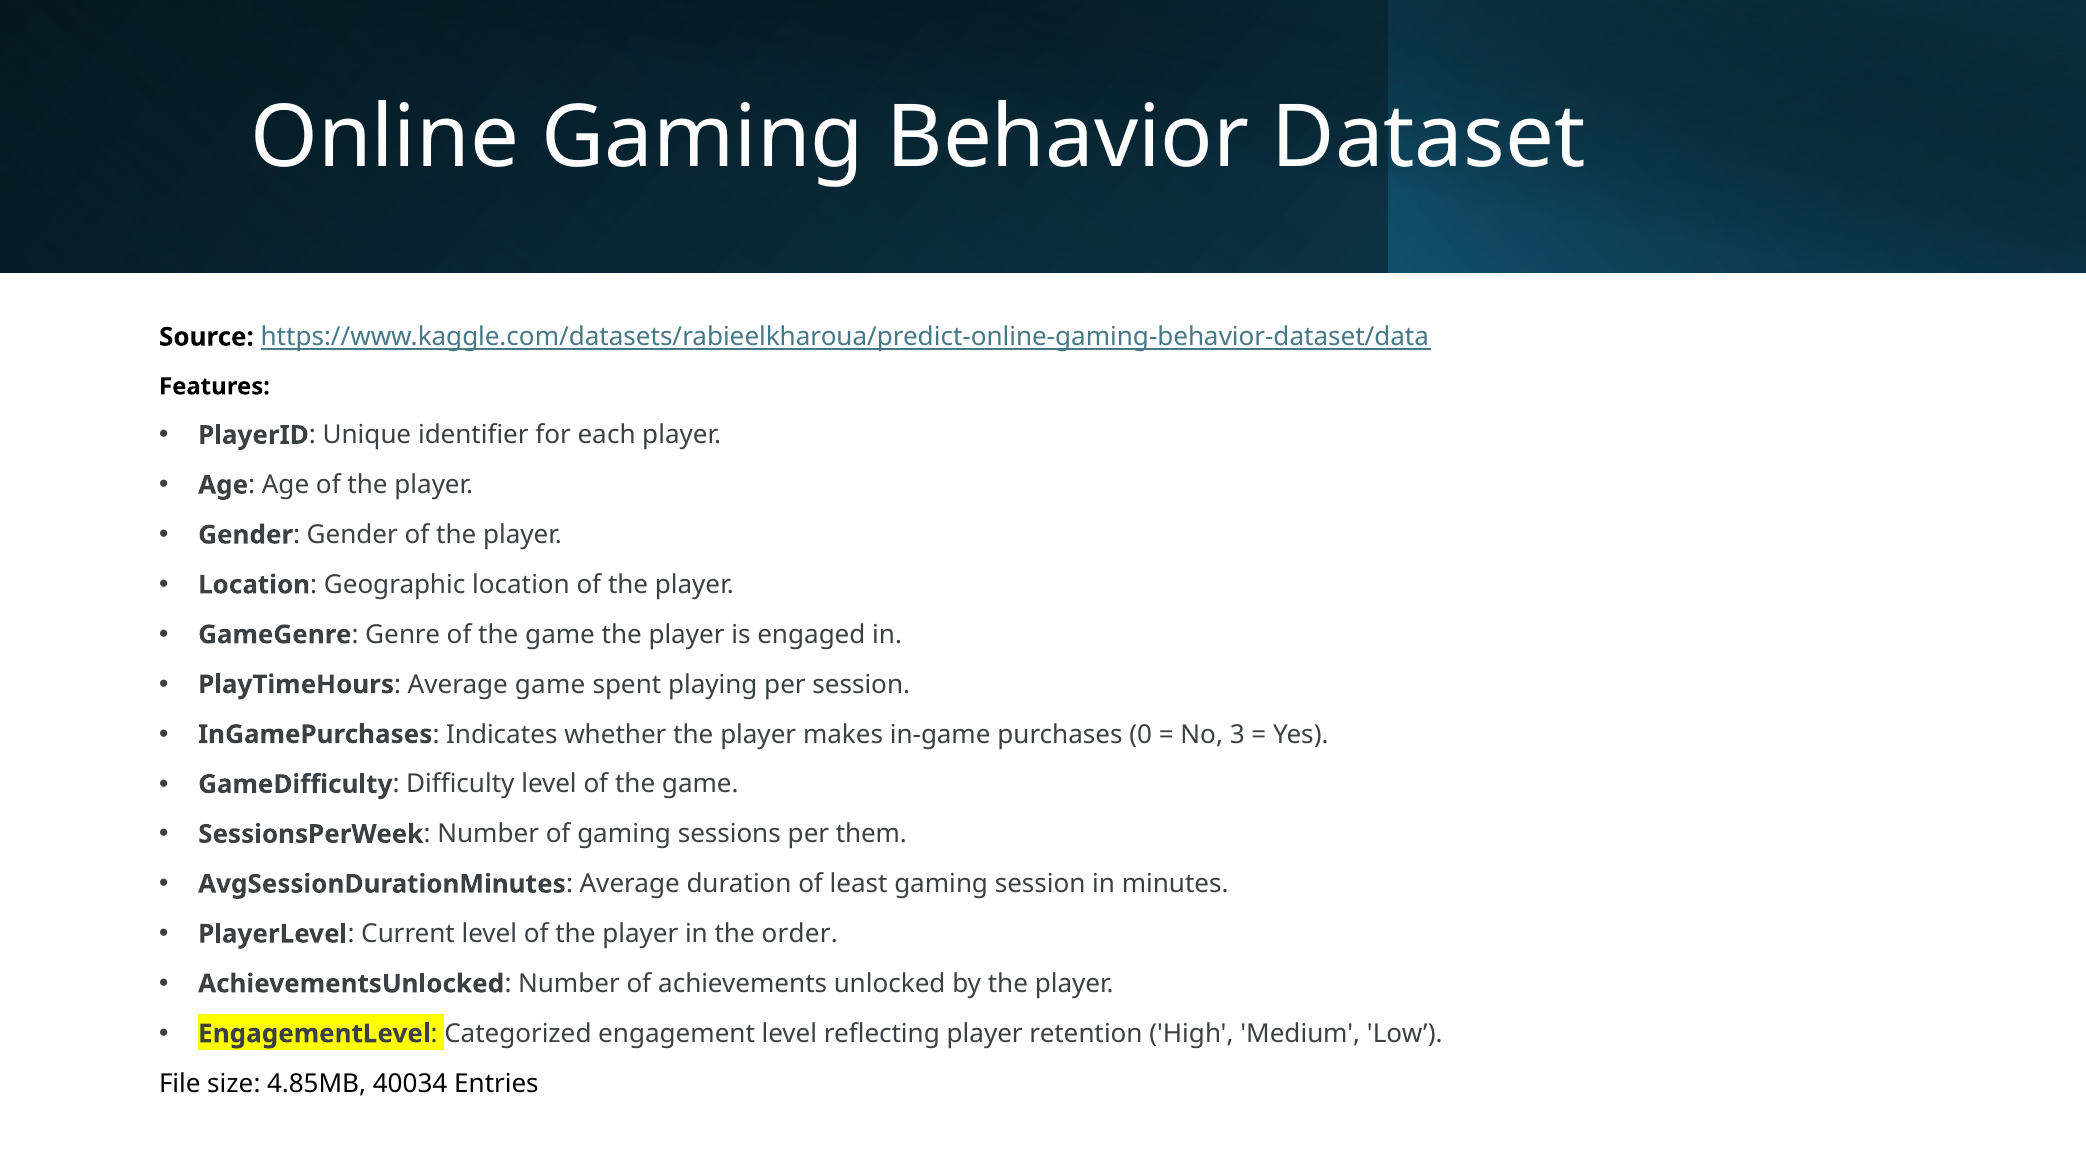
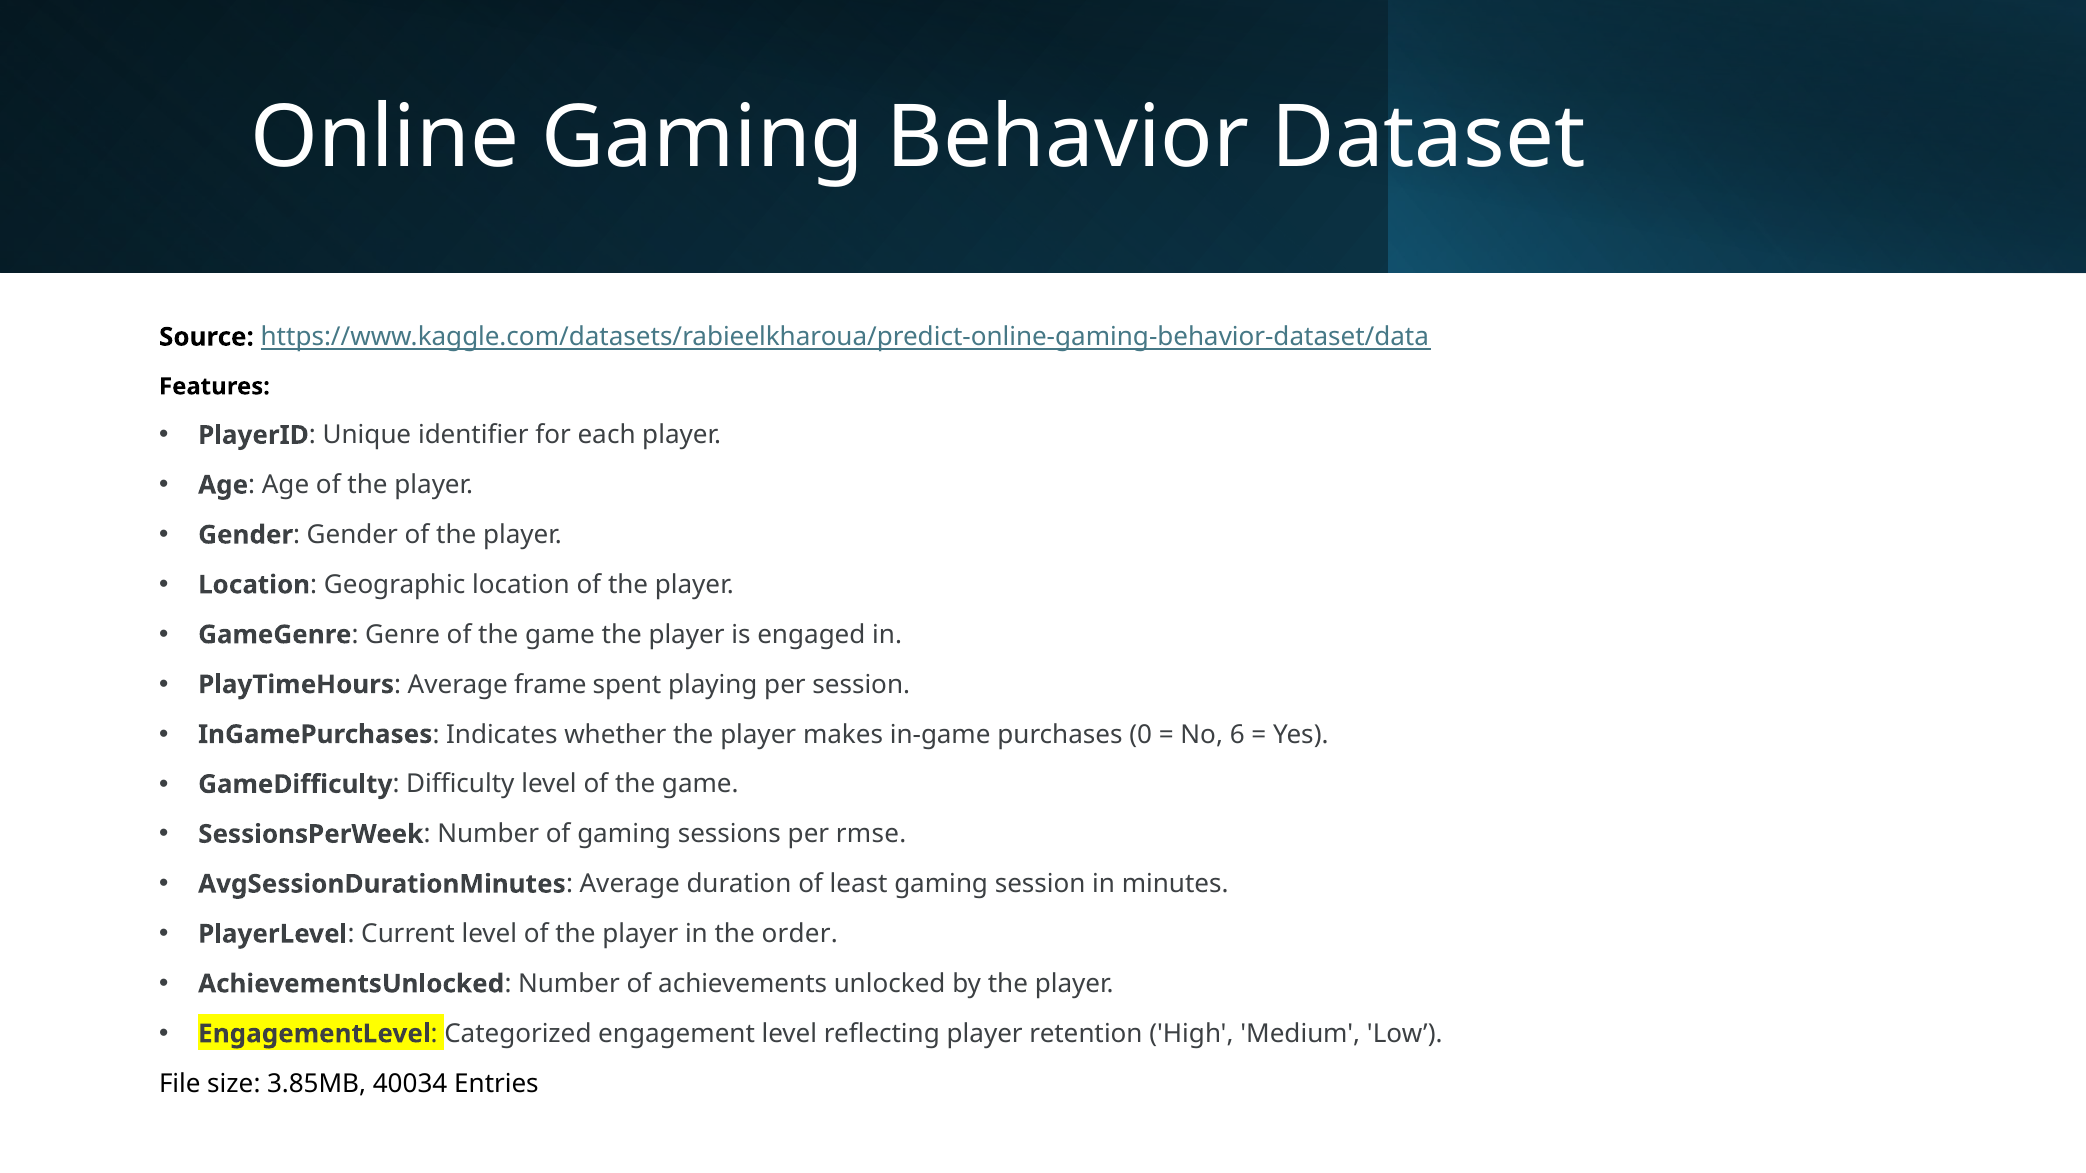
Average game: game -> frame (550, 685)
3: 3 -> 6 (1237, 735)
them: them -> rmse (871, 834)
4.85MB: 4.85MB -> 3.85MB (317, 1084)
